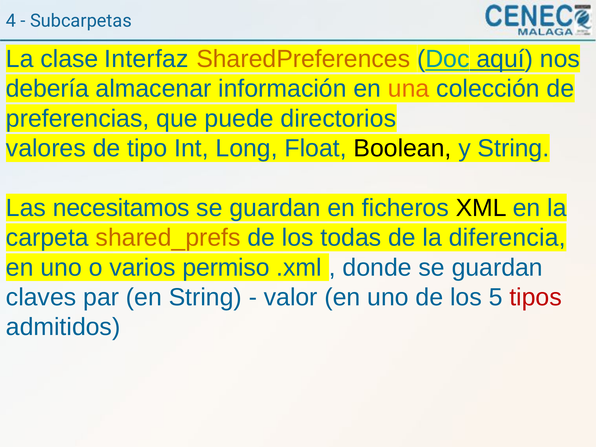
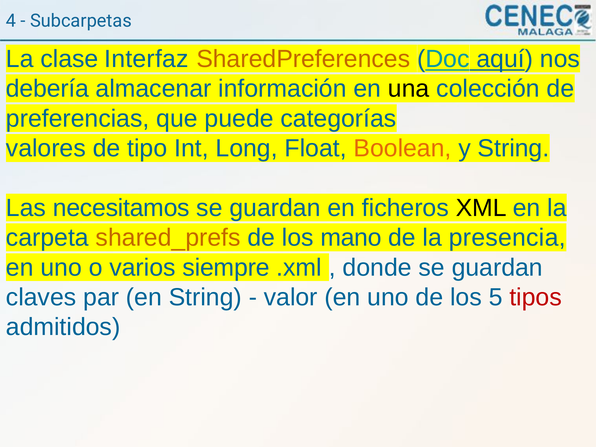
una colour: orange -> black (409, 89)
directorios: directorios -> categorías (338, 119)
Boolean colour: black -> orange (403, 148)
todas: todas -> mano (351, 238)
diferencia: diferencia -> presencia (507, 238)
permiso: permiso -> siempre (226, 268)
